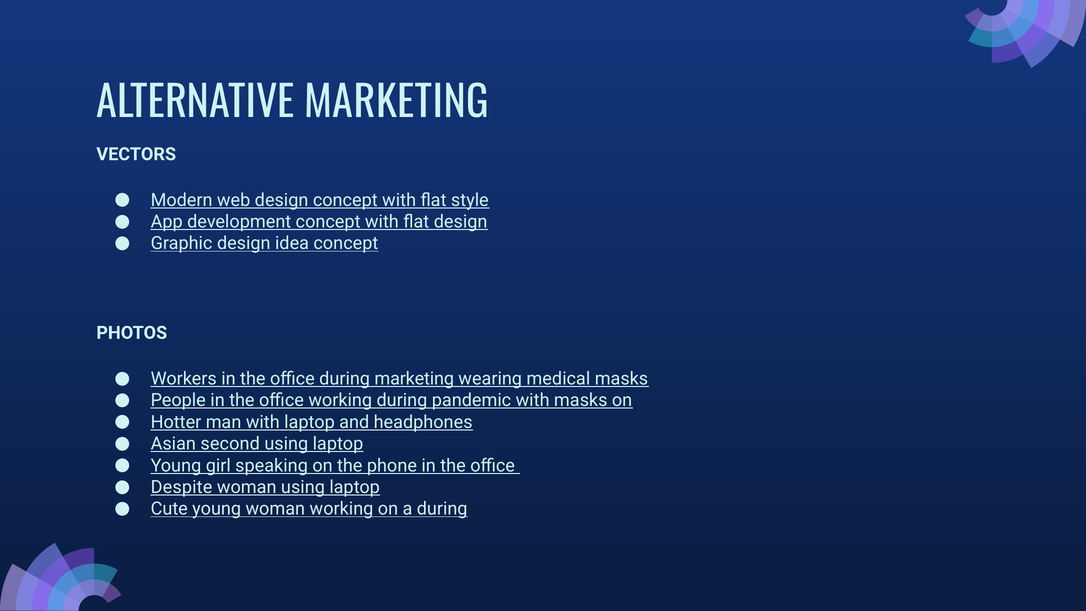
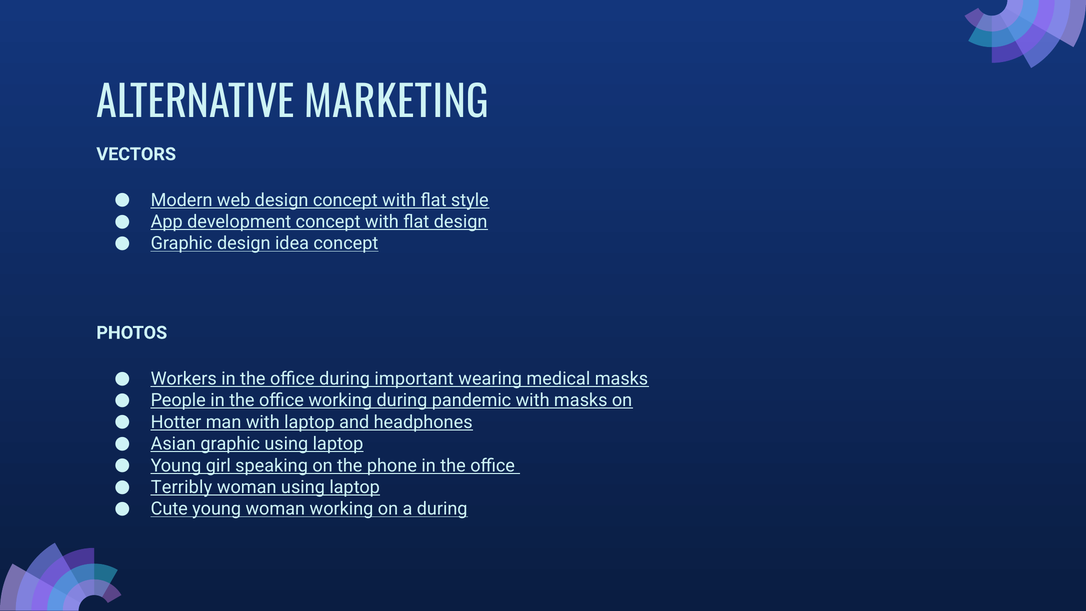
during marketing: marketing -> important (414, 379)
Asian second: second -> graphic (230, 444)
Despite: Despite -> Terribly (182, 487)
